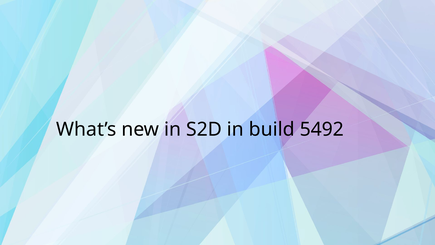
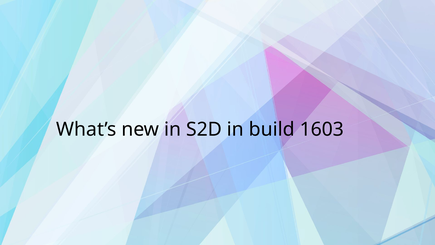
5492: 5492 -> 1603 (322, 129)
